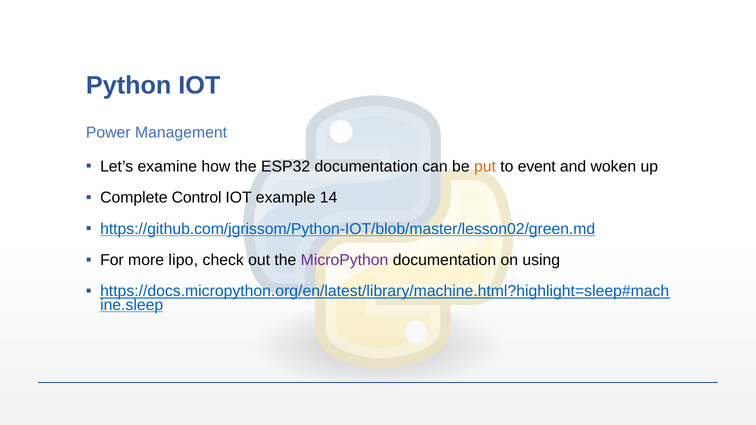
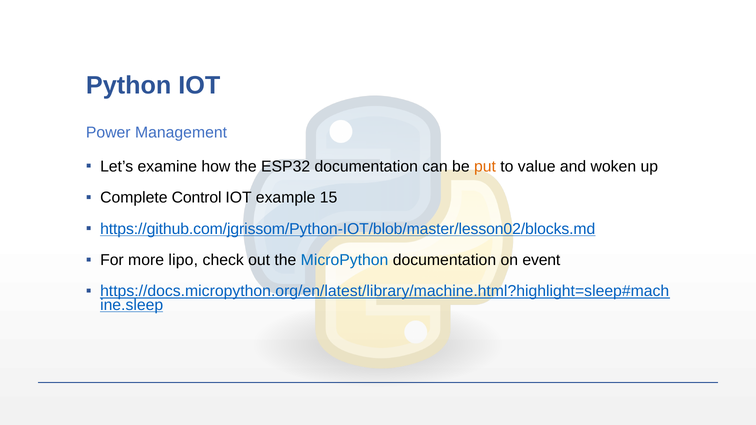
event: event -> value (537, 167)
14: 14 -> 15 (329, 198)
https://github.com/jgrissom/Python-IOT/blob/master/lesson02/green.md: https://github.com/jgrissom/Python-IOT/blob/master/lesson02/green.md -> https://github.com/jgrissom/Python-IOT/blob/master/lesson02/blocks.md (348, 229)
MicroPython colour: purple -> blue (345, 260)
using: using -> event (541, 260)
